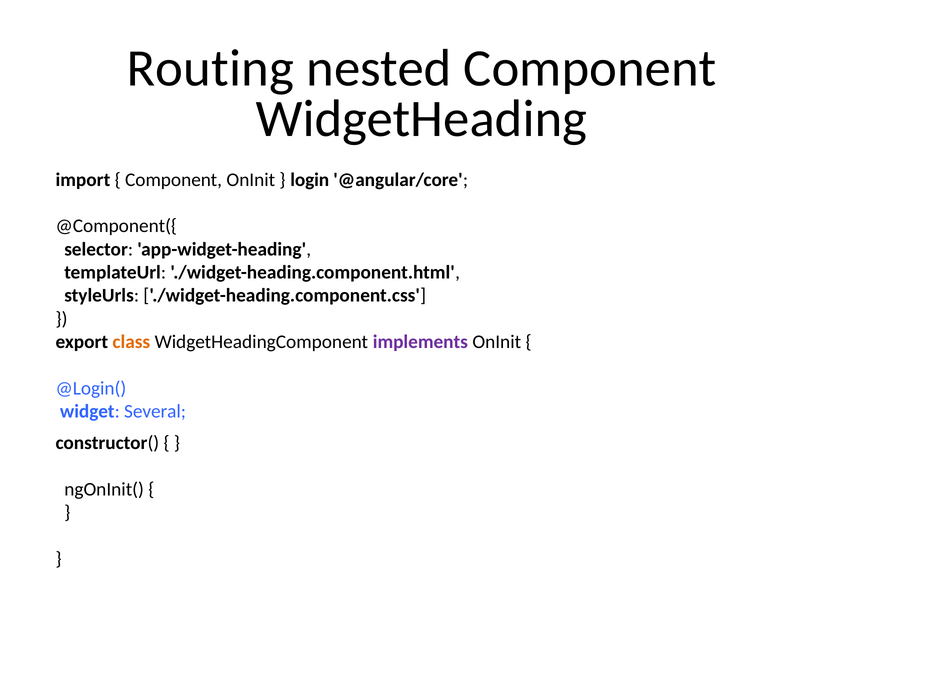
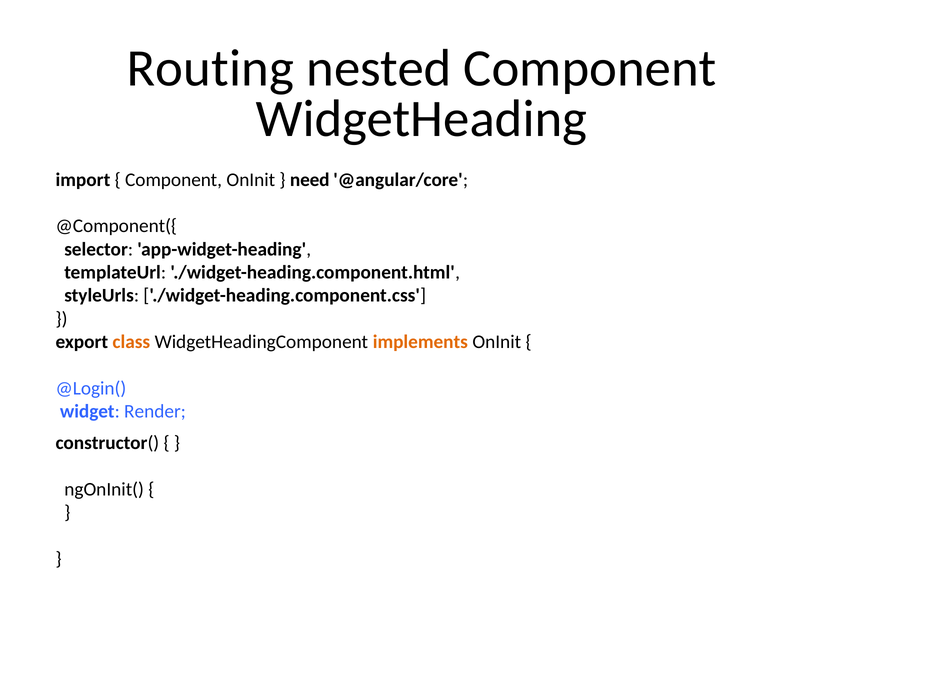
login: login -> need (310, 180)
implements colour: purple -> orange (420, 342)
Several: Several -> Render (155, 412)
